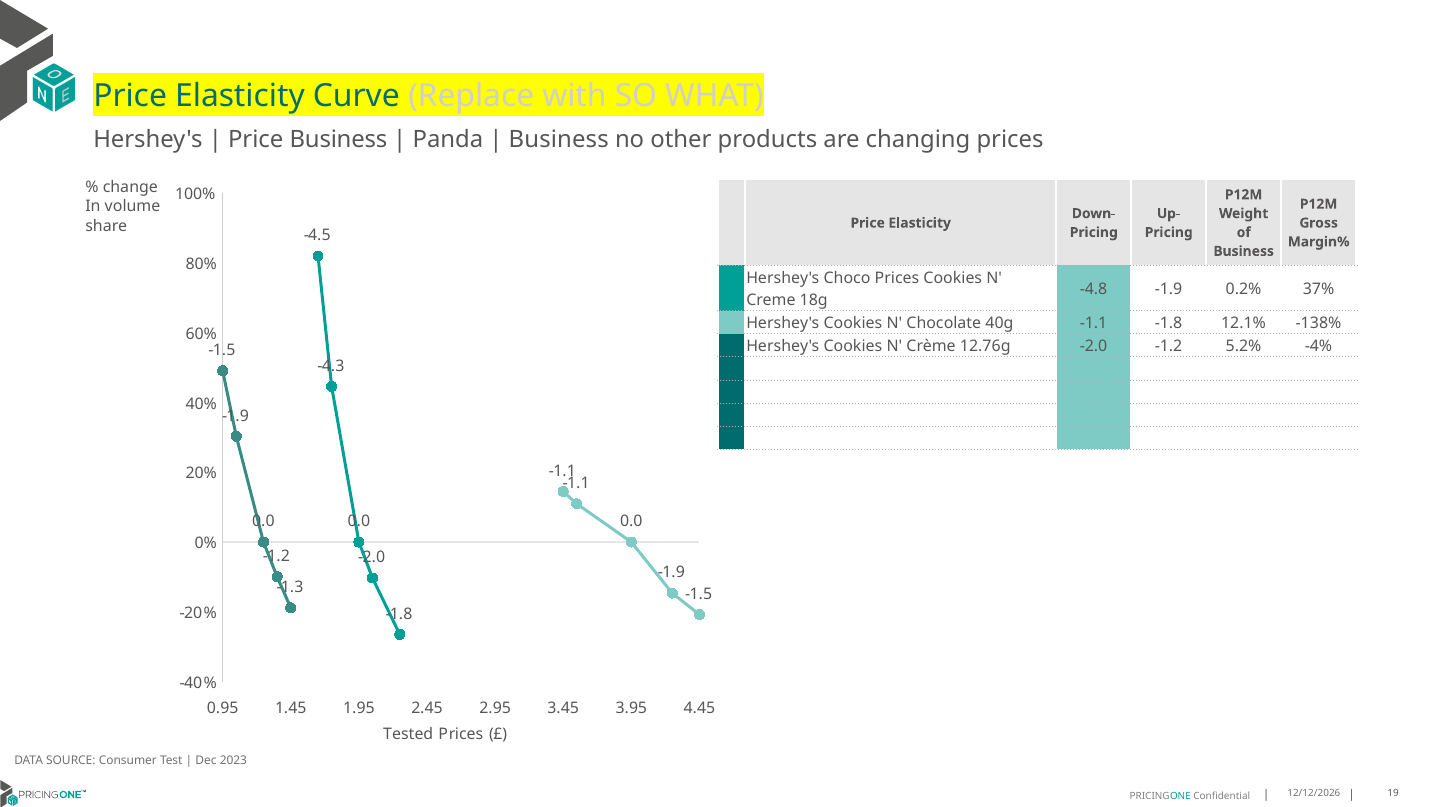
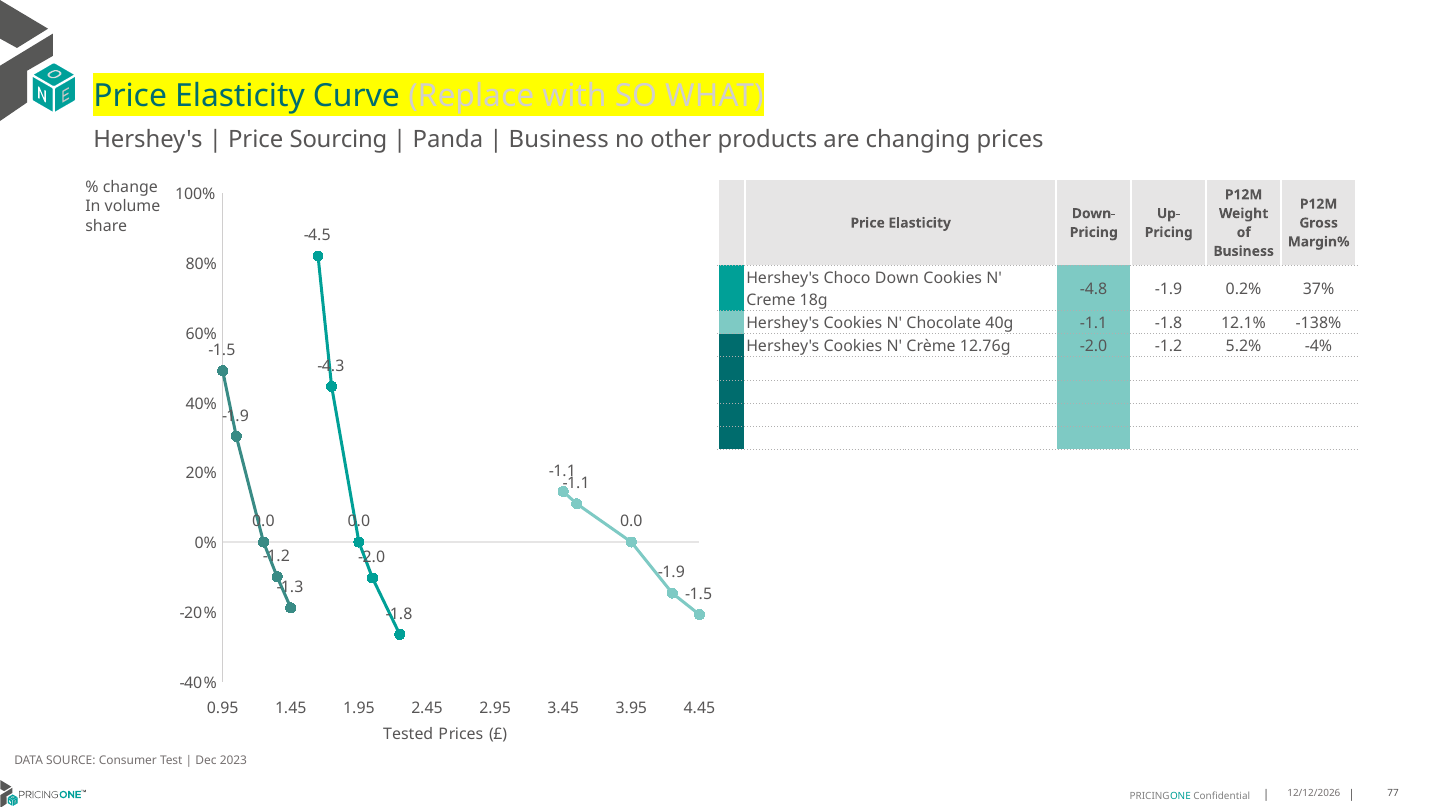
Price Business: Business -> Sourcing (338, 140)
Choco Prices: Prices -> Down (897, 278)
19: 19 -> 77 (1393, 793)
